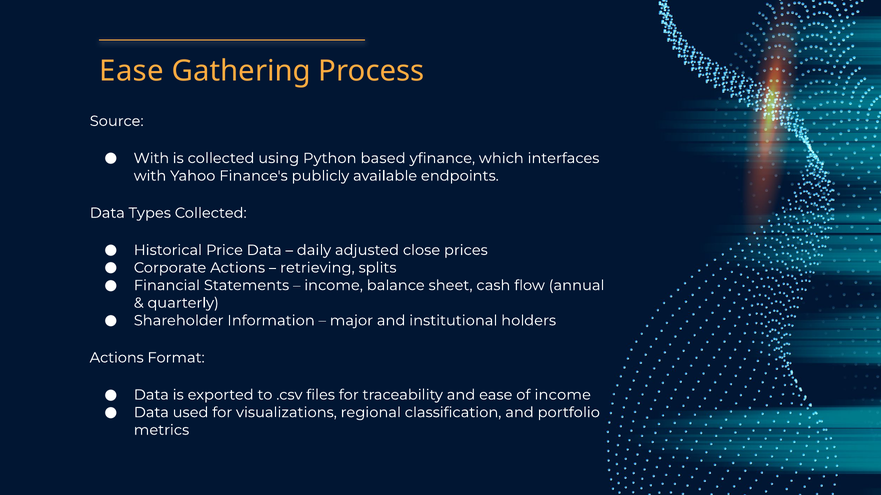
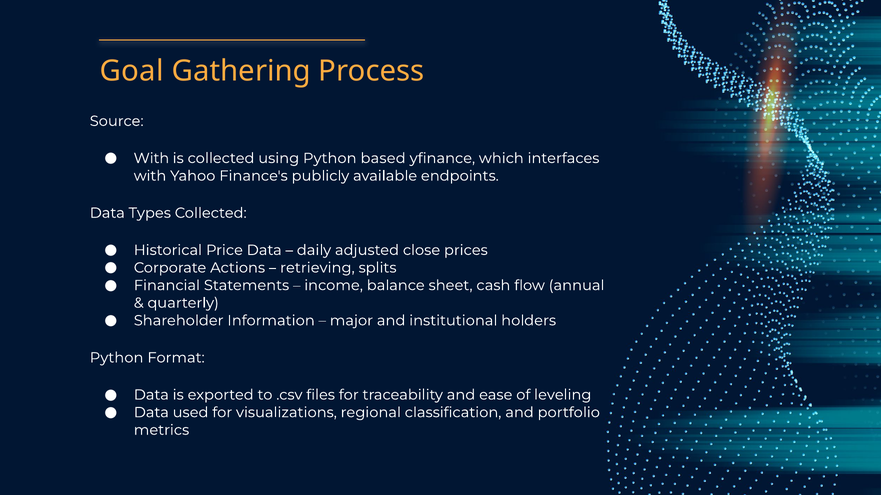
Ease: Ease -> Goal (132, 71)
Actions: Actions -> Python (117, 358)
of income: income -> leveling (563, 395)
